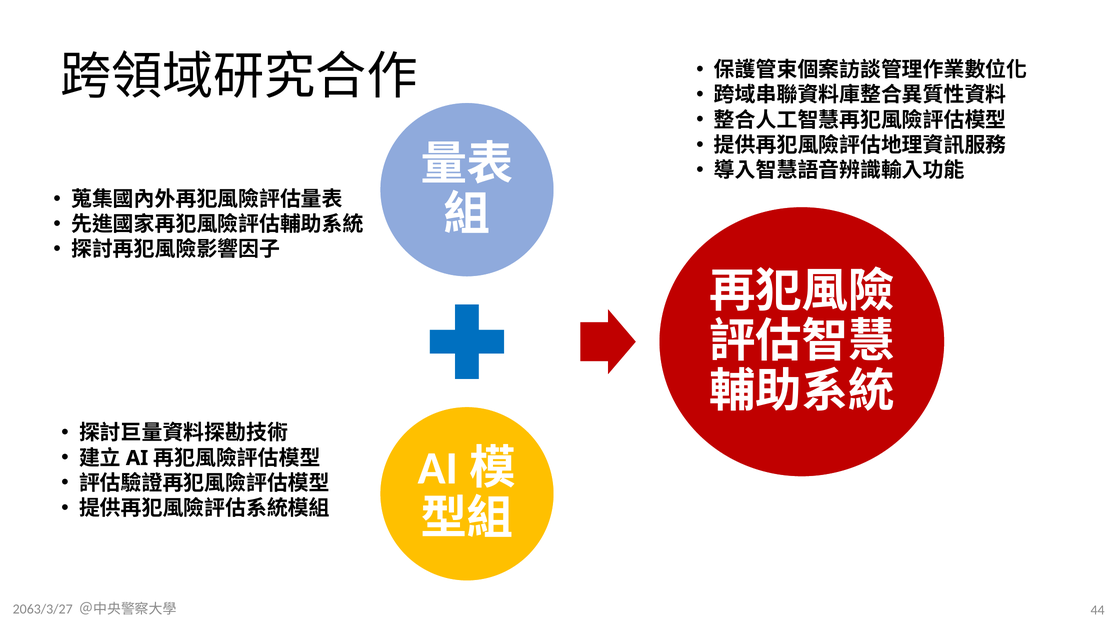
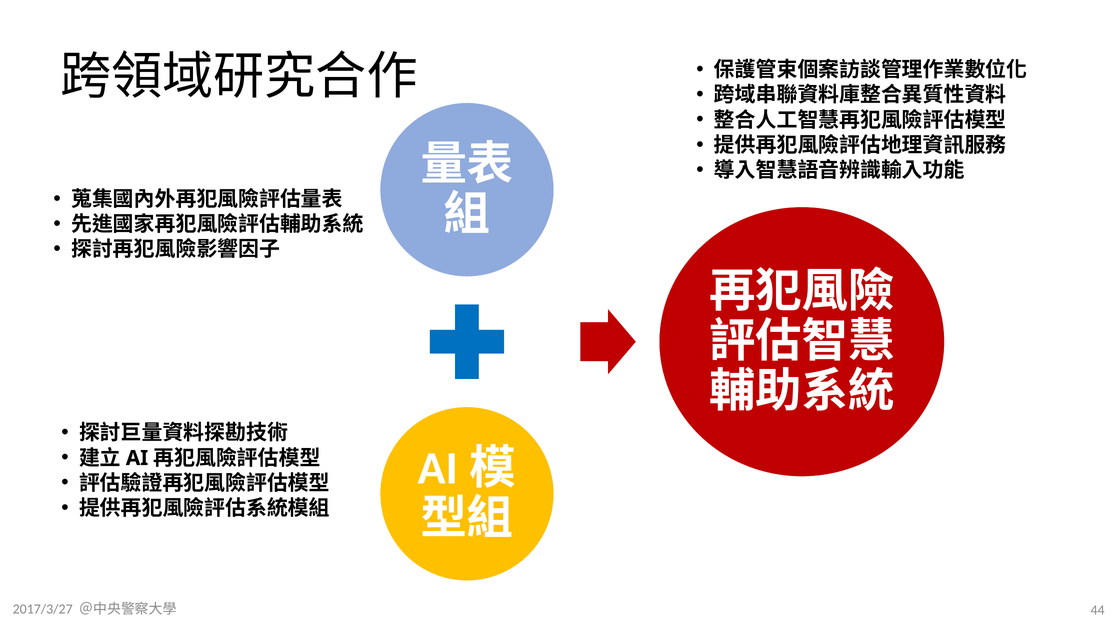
2063/3/27: 2063/3/27 -> 2017/3/27 (43, 609)
